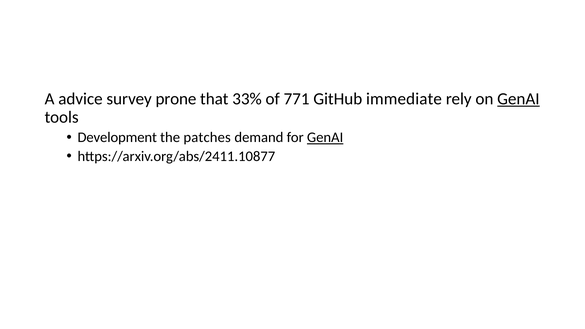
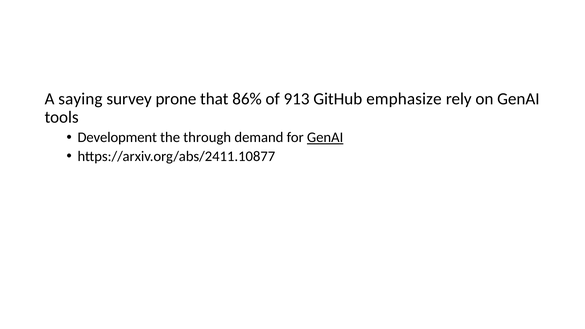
advice: advice -> saying (80, 99)
33%: 33% -> 86% (247, 99)
771: 771 -> 913 (297, 99)
immediate: immediate -> emphasize (404, 99)
GenAI underline: present -> none (518, 99)
patches: patches -> through (207, 138)
